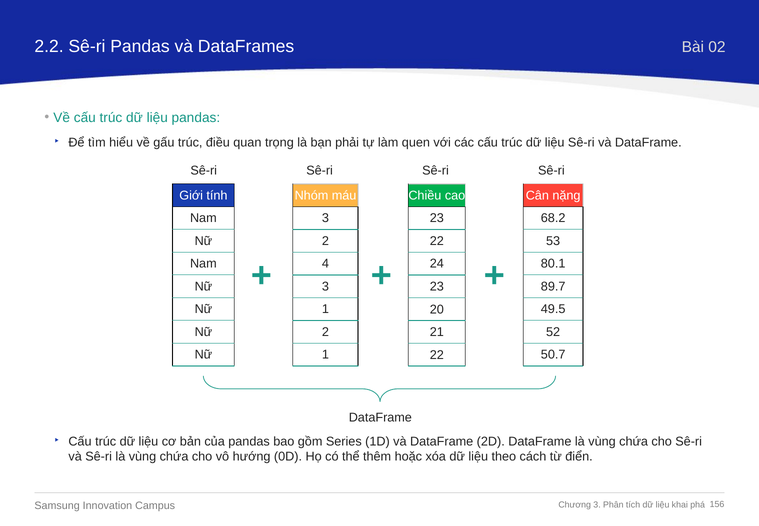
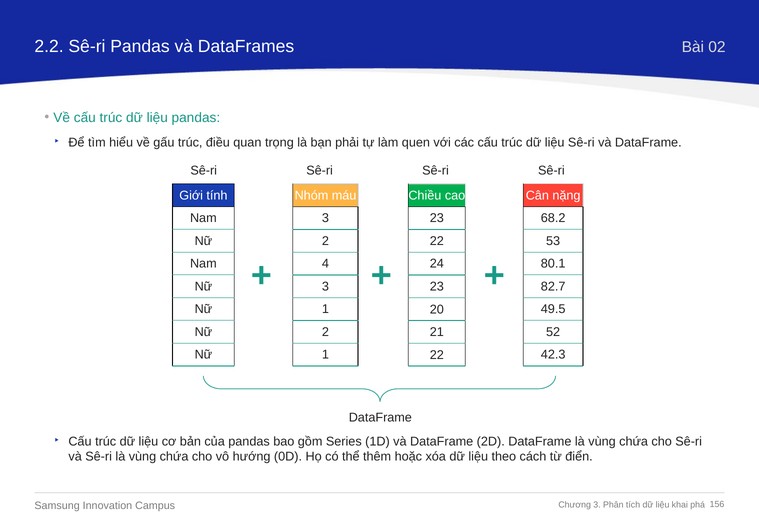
89.7: 89.7 -> 82.7 (553, 286)
50.7: 50.7 -> 42.3 (553, 355)
